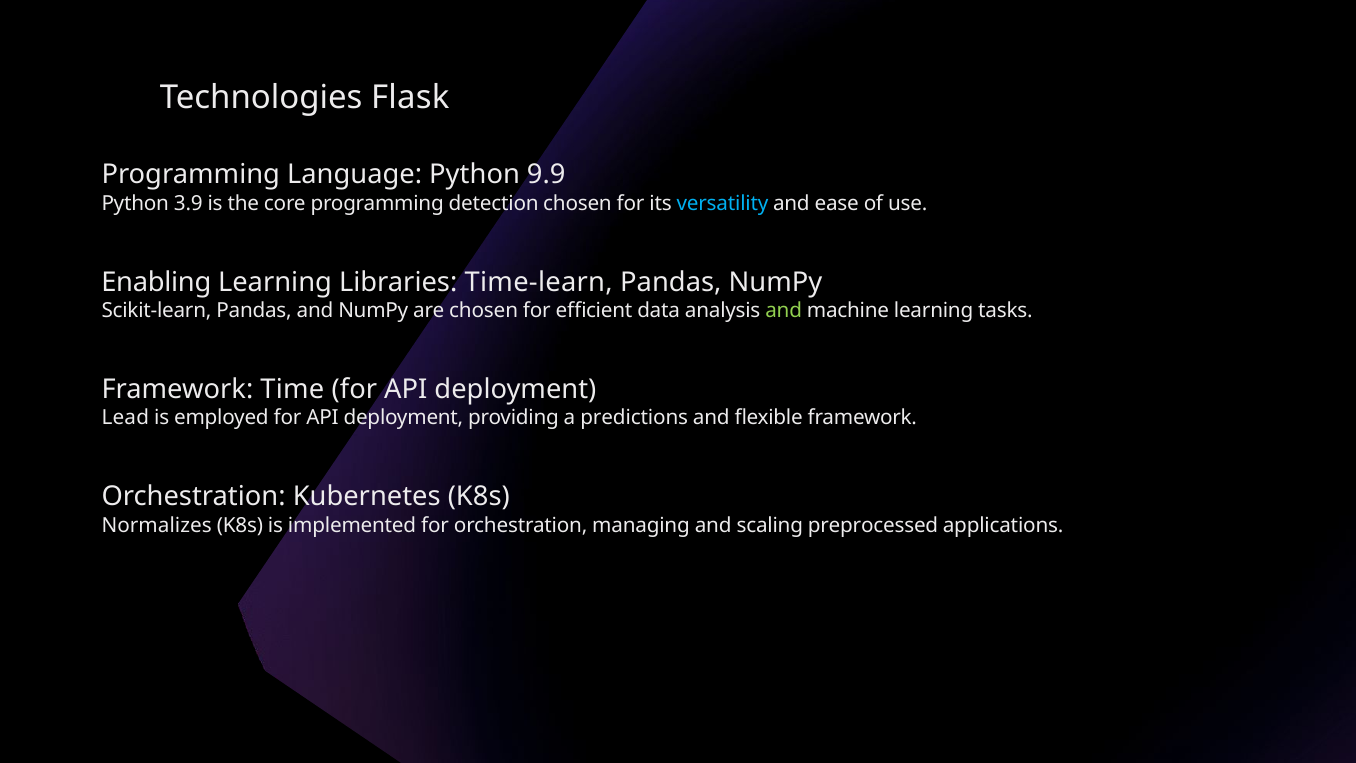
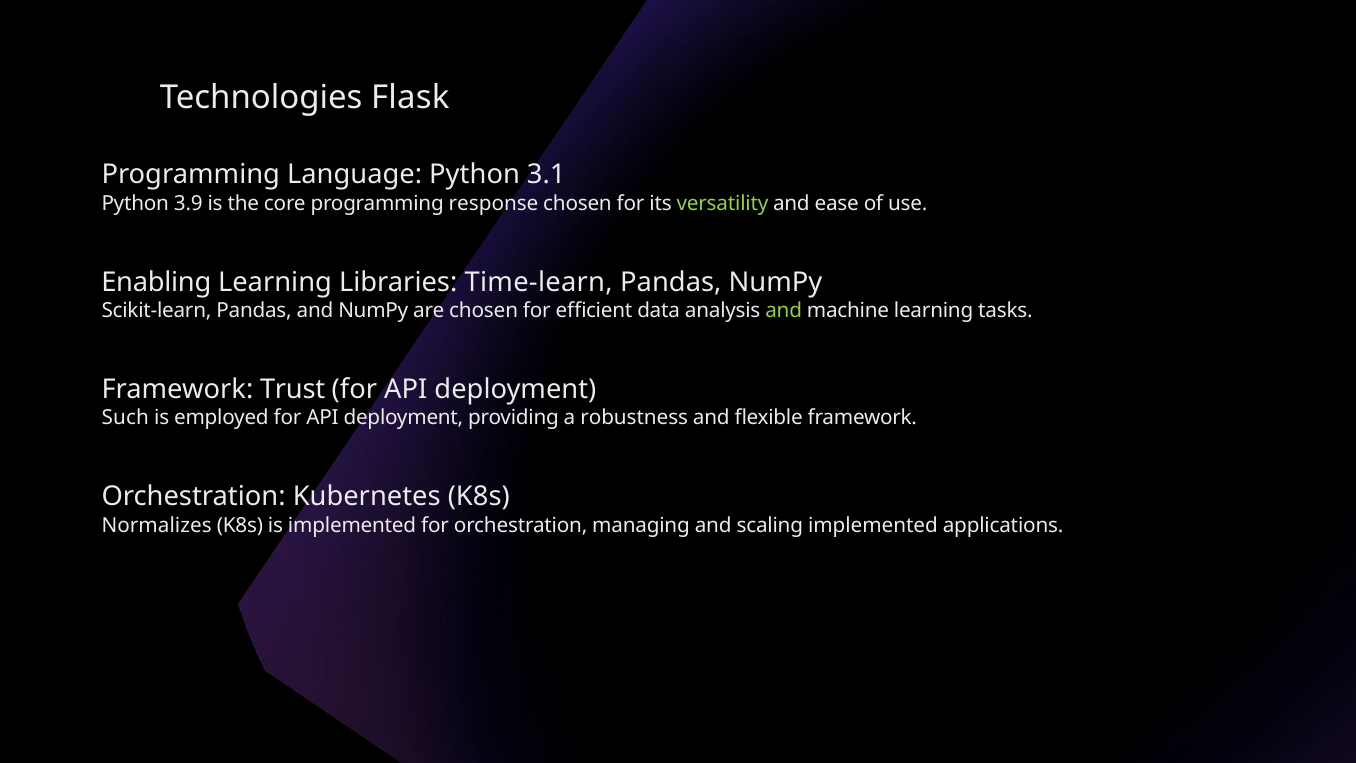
9.9: 9.9 -> 3.1 (546, 175)
detection: detection -> response (494, 203)
versatility colour: light blue -> light green (722, 203)
Time: Time -> Trust (293, 389)
Lead: Lead -> Such (125, 418)
predictions: predictions -> robustness (634, 418)
scaling preprocessed: preprocessed -> implemented (873, 525)
